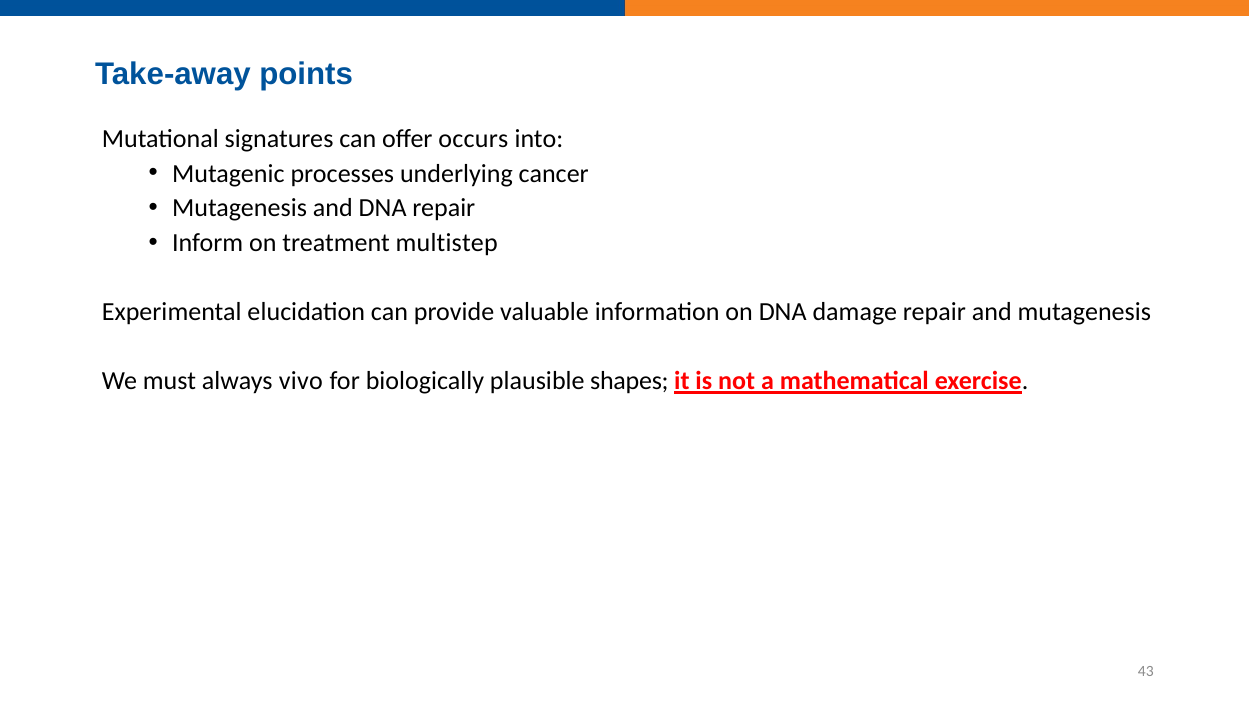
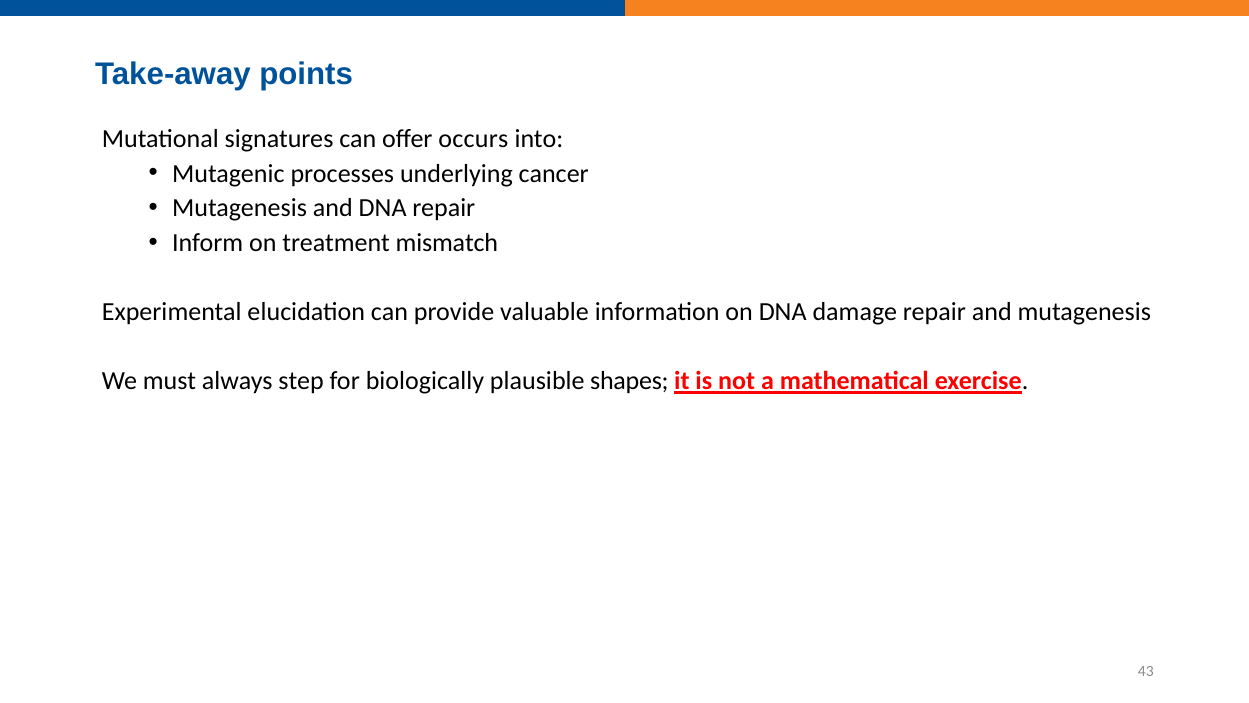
multistep: multistep -> mismatch (447, 243)
vivo: vivo -> step (301, 381)
